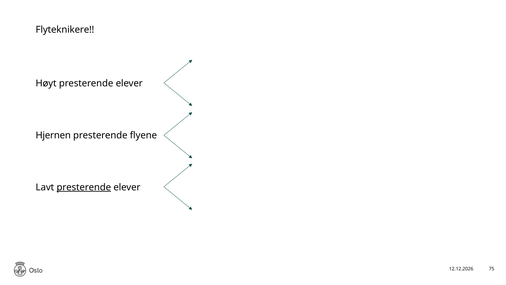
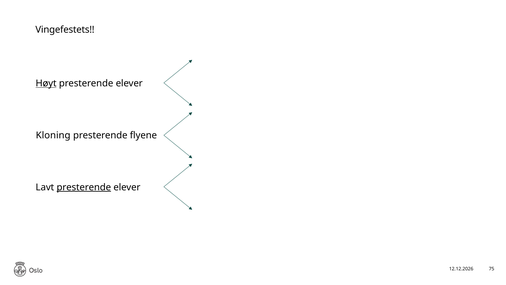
Flyteknikere: Flyteknikere -> Vingefestets (65, 30)
Høyt underline: none -> present (46, 83)
Hjernen: Hjernen -> Kloning (53, 135)
